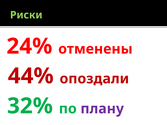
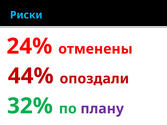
Риски colour: light green -> light blue (26, 15)
